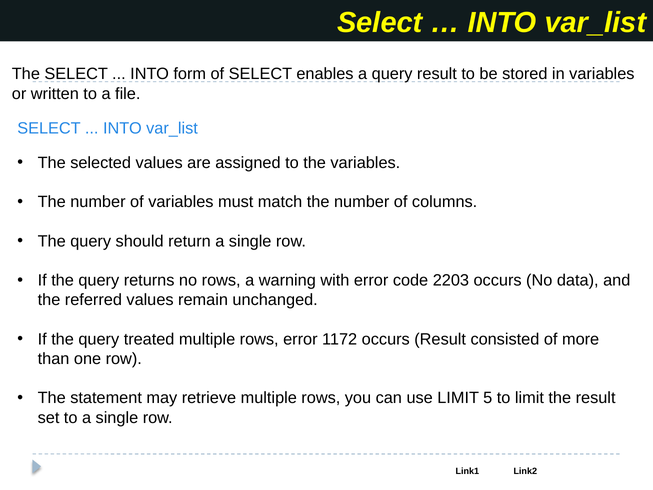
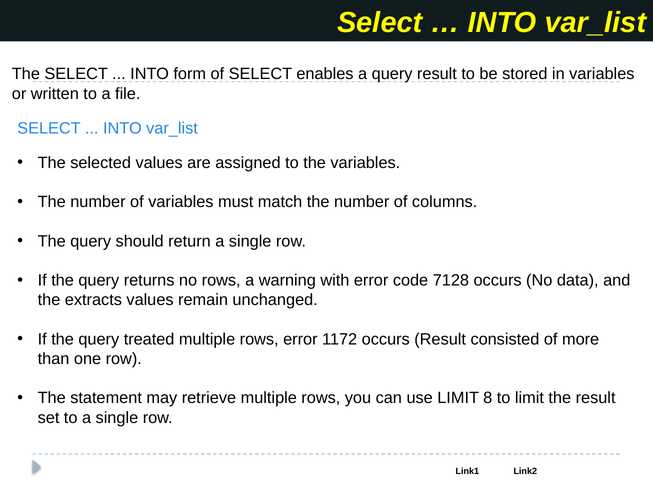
2203: 2203 -> 7128 (451, 280)
referred: referred -> extracts (93, 300)
5: 5 -> 8 (488, 398)
